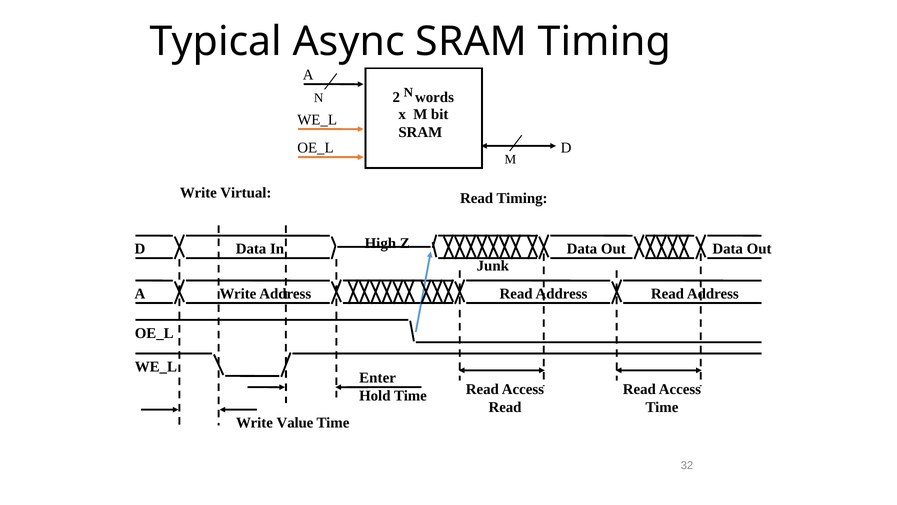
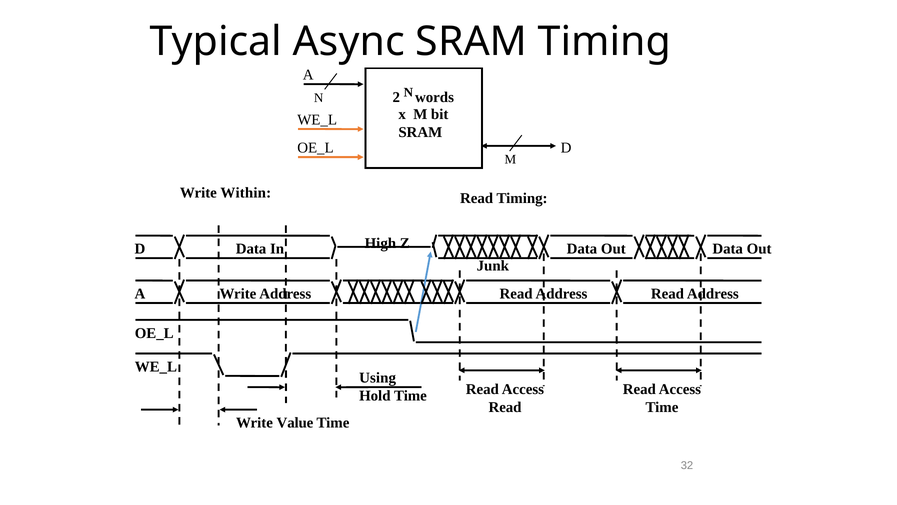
Virtual: Virtual -> Within (246, 193)
Enter: Enter -> Using (378, 378)
